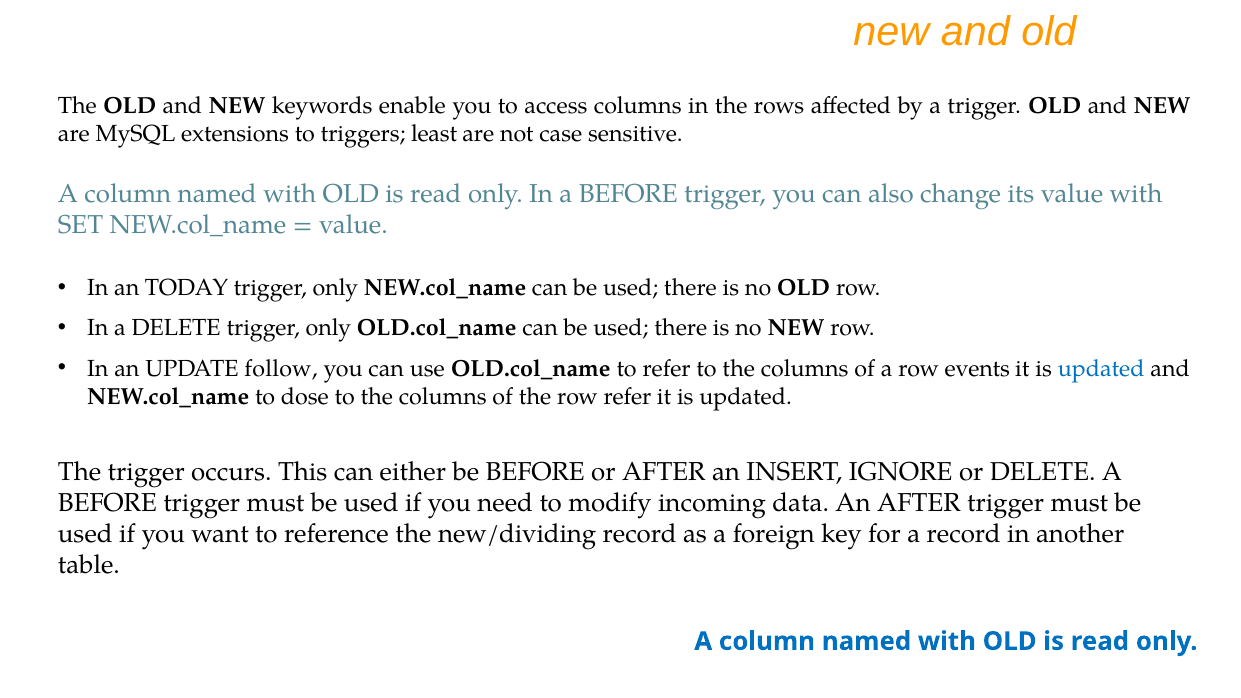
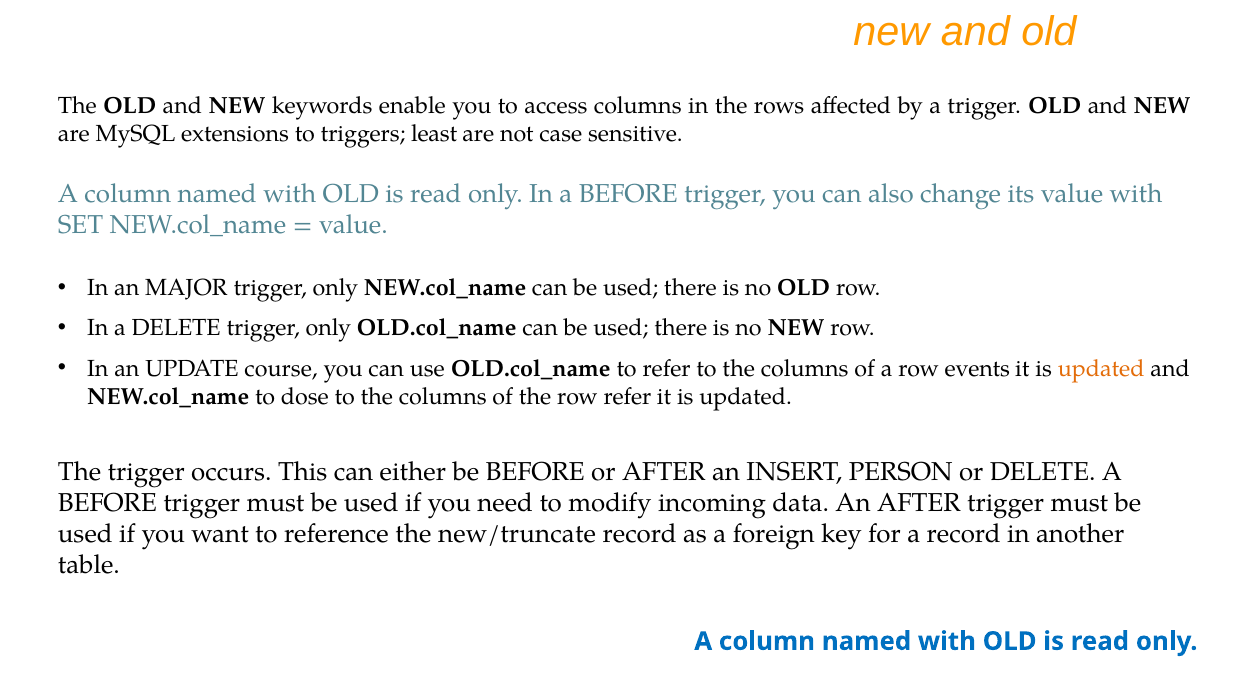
TODAY: TODAY -> MAJOR (186, 288)
follow: follow -> course (281, 368)
updated colour: blue -> orange (1101, 368)
IGNORE: IGNORE -> PERSON (901, 472)
new/dividing: new/dividing -> new/truncate (517, 534)
